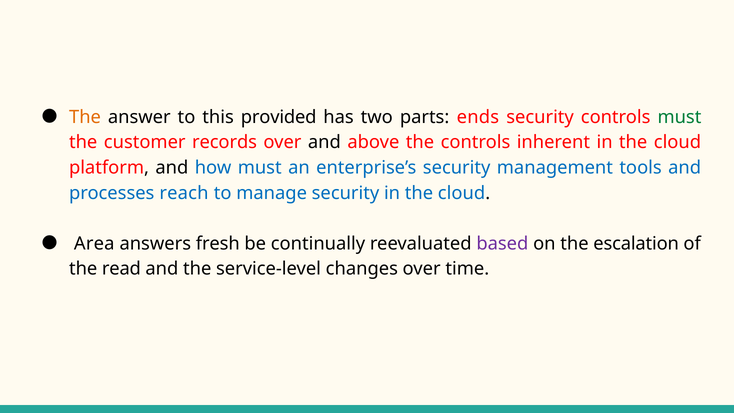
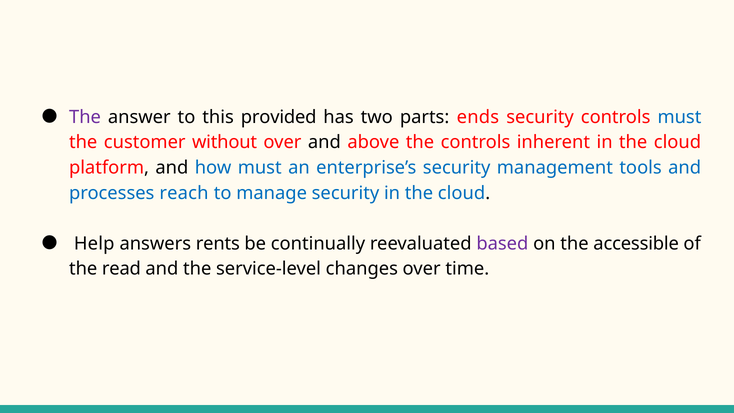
The colour: orange -> purple (85, 117)
must colour: green -> blue (679, 117)
records: records -> without (225, 142)
Area: Area -> Help (94, 244)
fresh: fresh -> rents (218, 244)
escalation: escalation -> accessible (636, 244)
